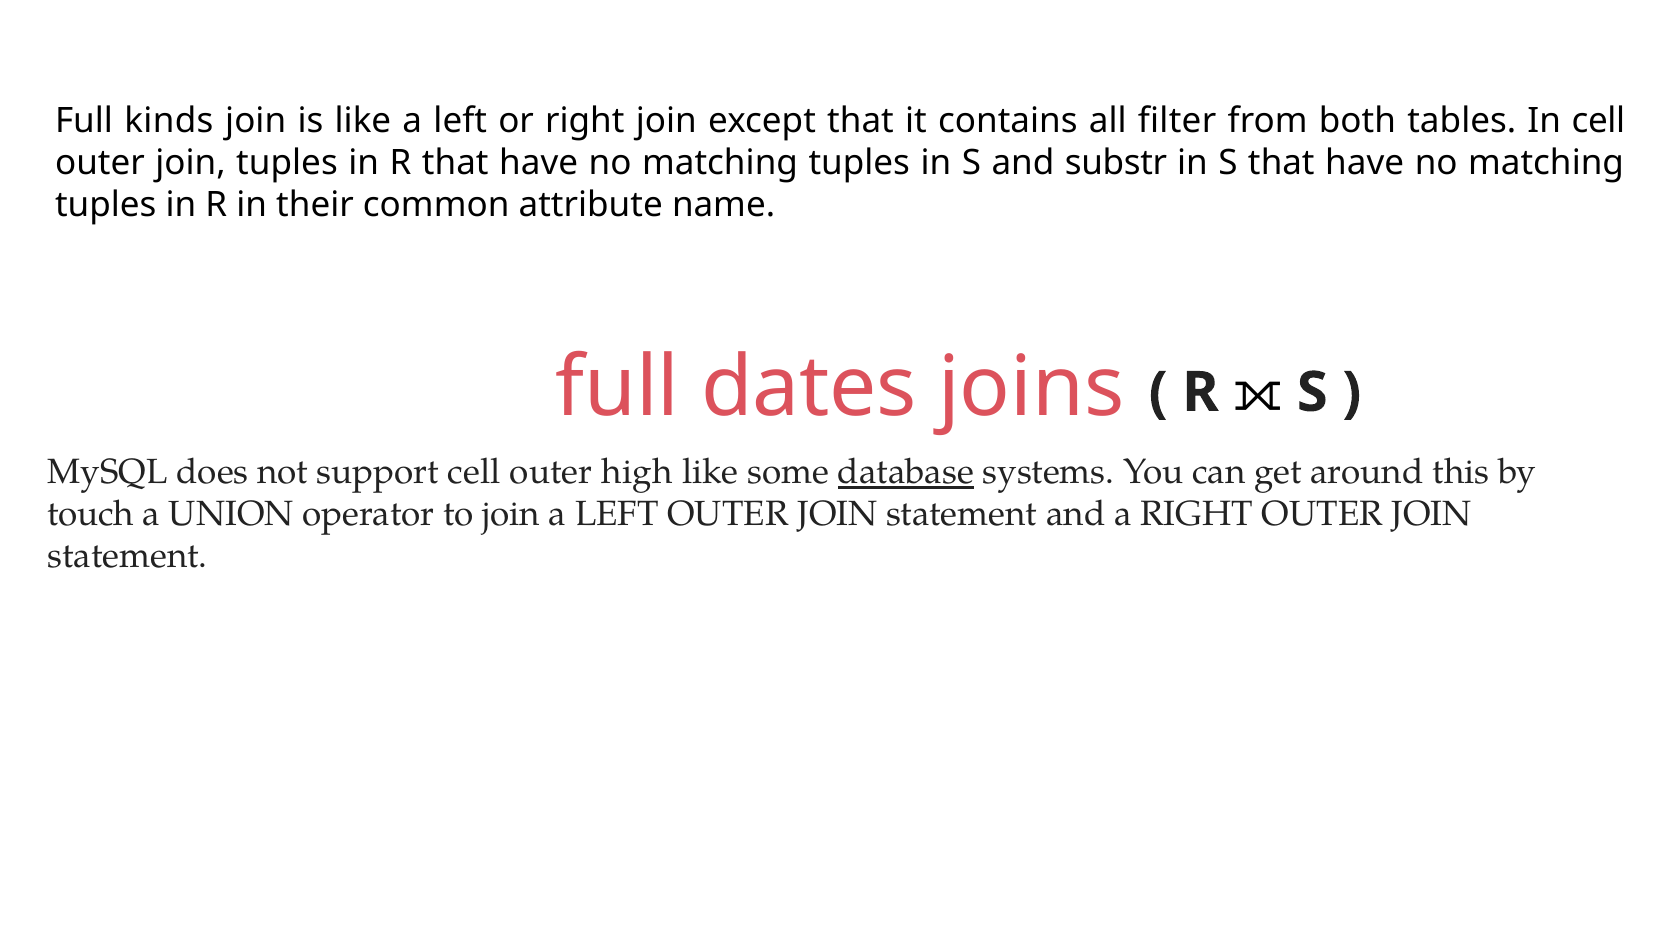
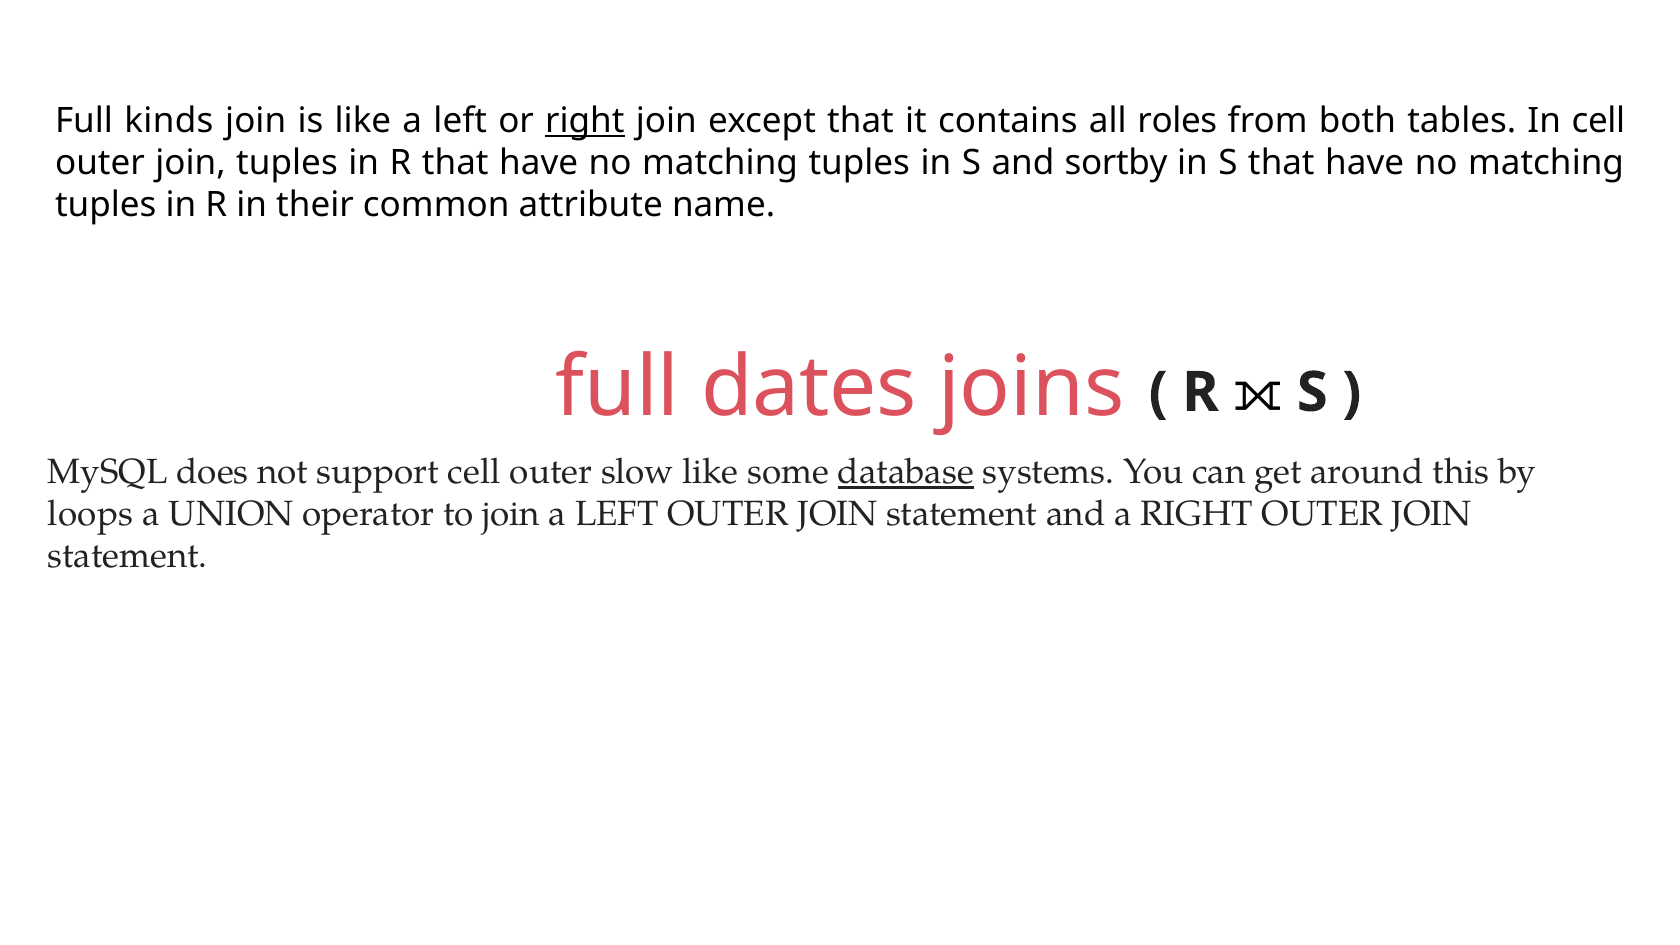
right underline: none -> present (585, 121)
filter: filter -> roles (1177, 121)
substr: substr -> sortby (1116, 163)
high: high -> slow (637, 472)
touch: touch -> loops (91, 514)
